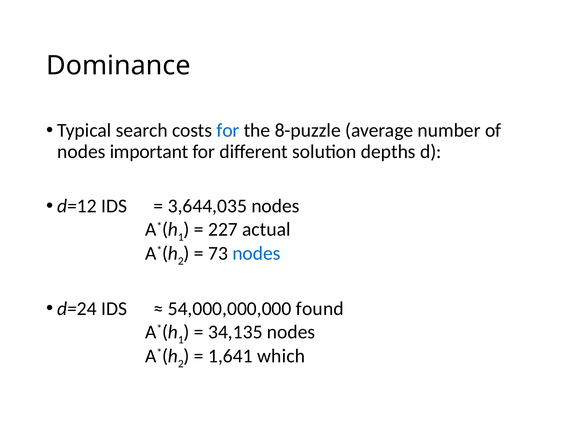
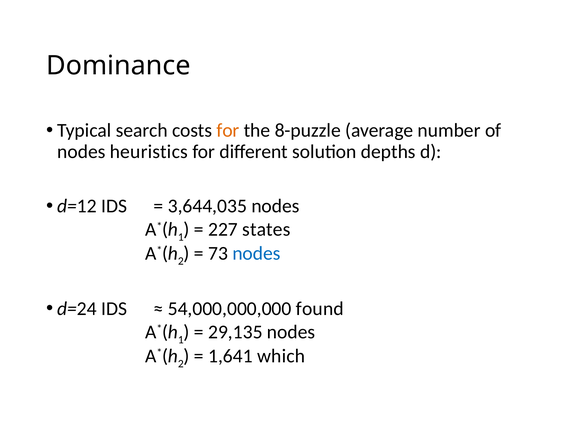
for colour: blue -> orange (228, 131)
important: important -> heuristics (149, 152)
actual: actual -> states (266, 230)
34,135: 34,135 -> 29,135 (235, 332)
